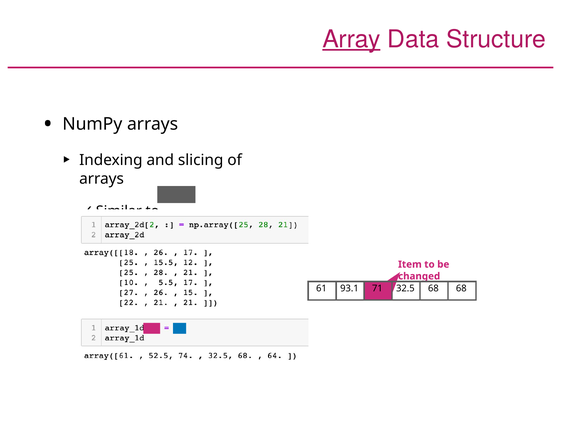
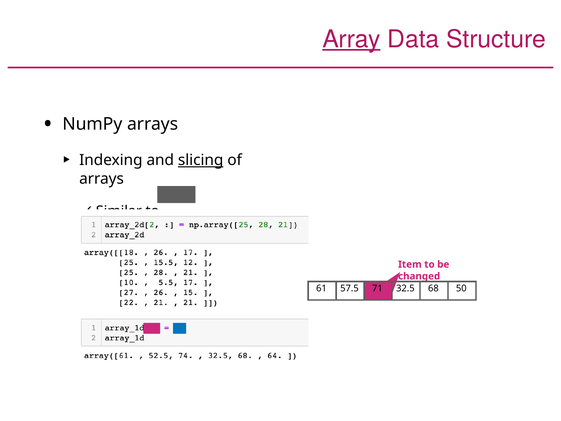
slicing underline: none -> present (201, 160)
93.1: 93.1 -> 57.5 (349, 288)
68 68: 68 -> 50 (461, 288)
